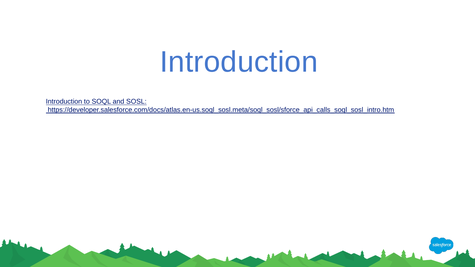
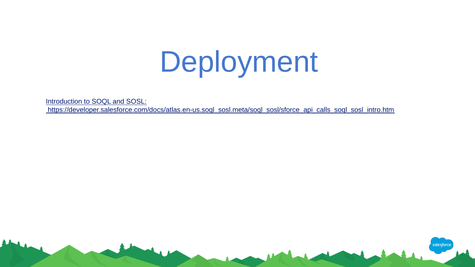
Introduction: Introduction -> Deployment (239, 62)
